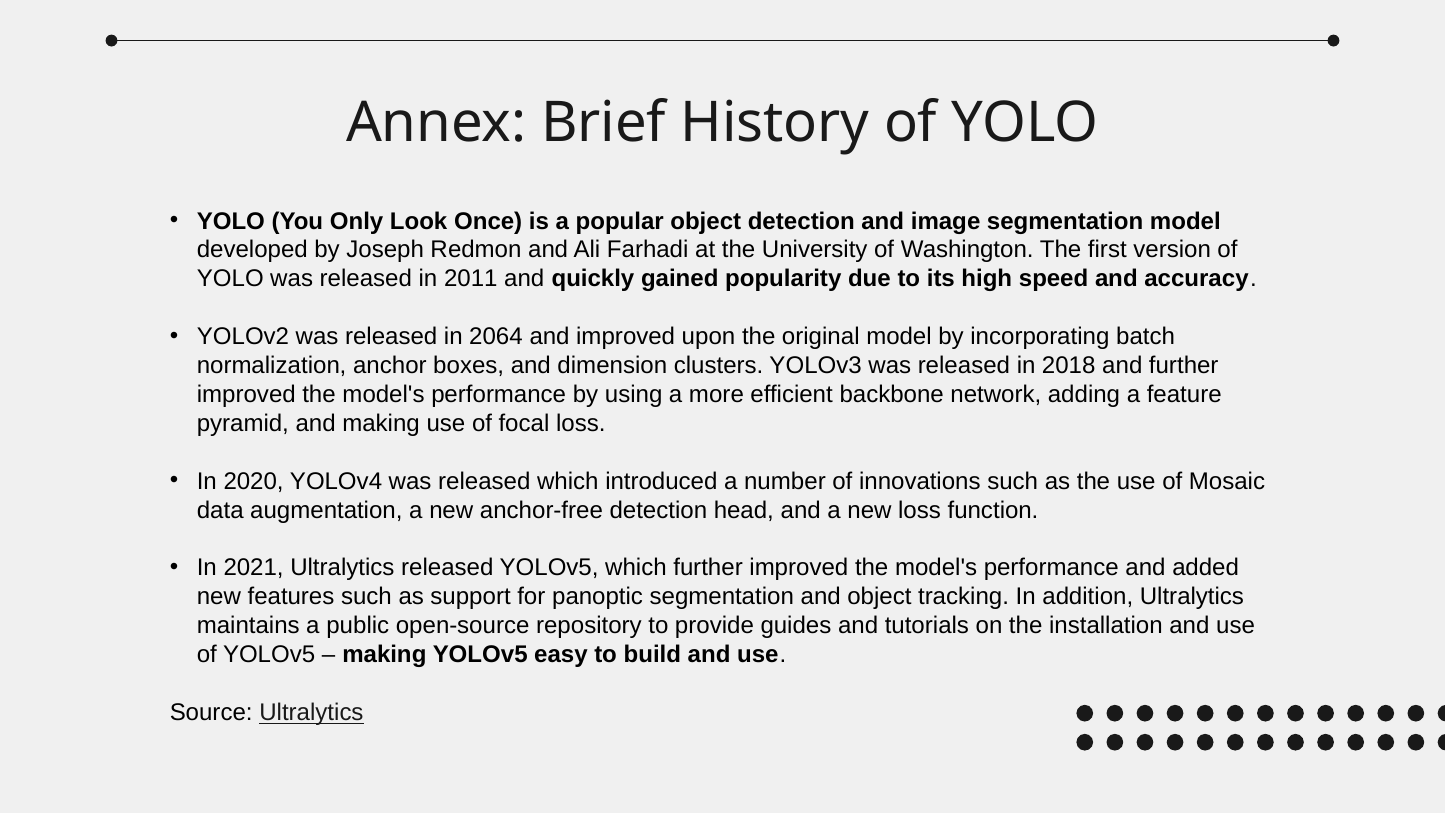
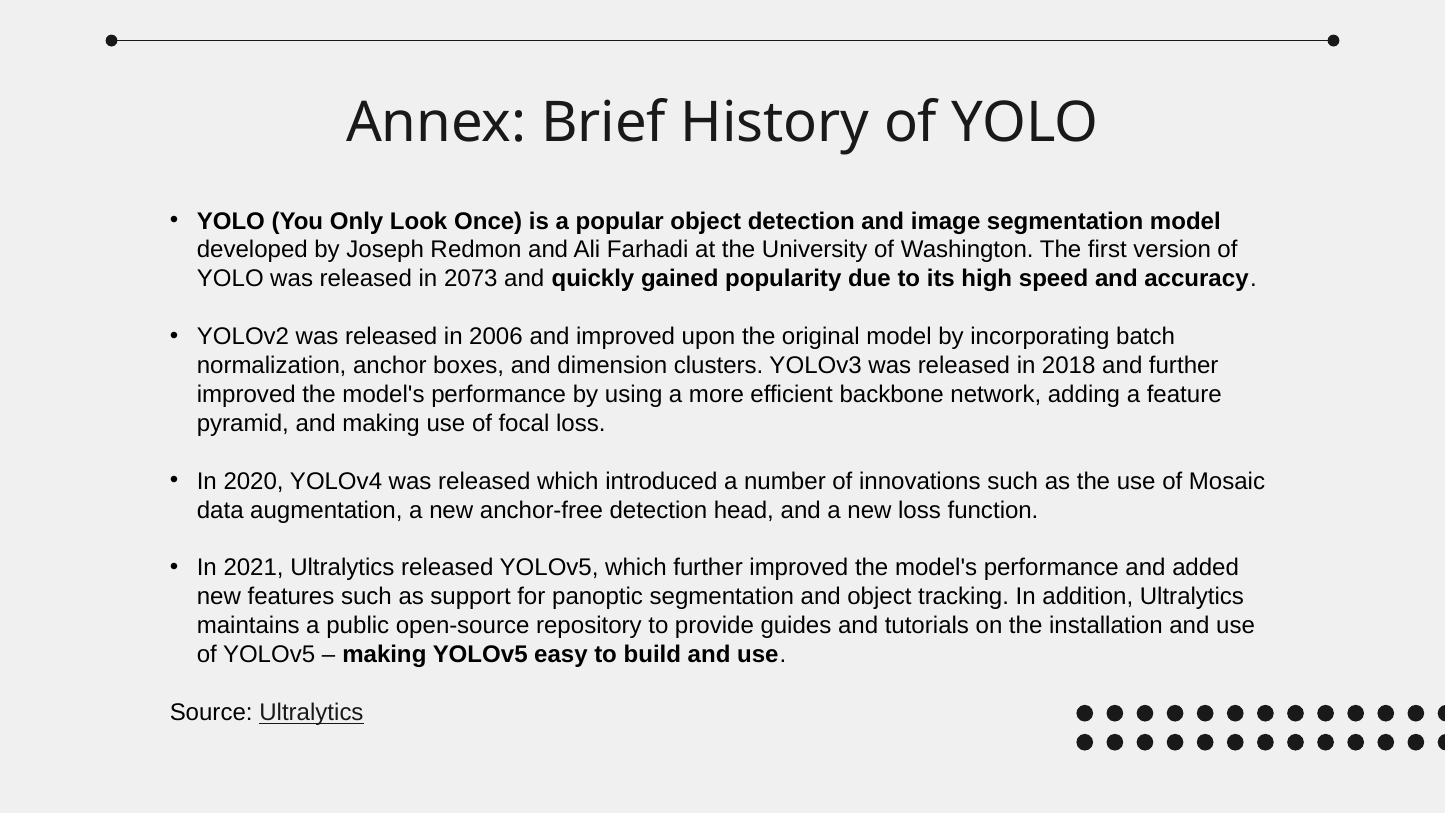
2011: 2011 -> 2073 (471, 279)
2064: 2064 -> 2006 (496, 337)
